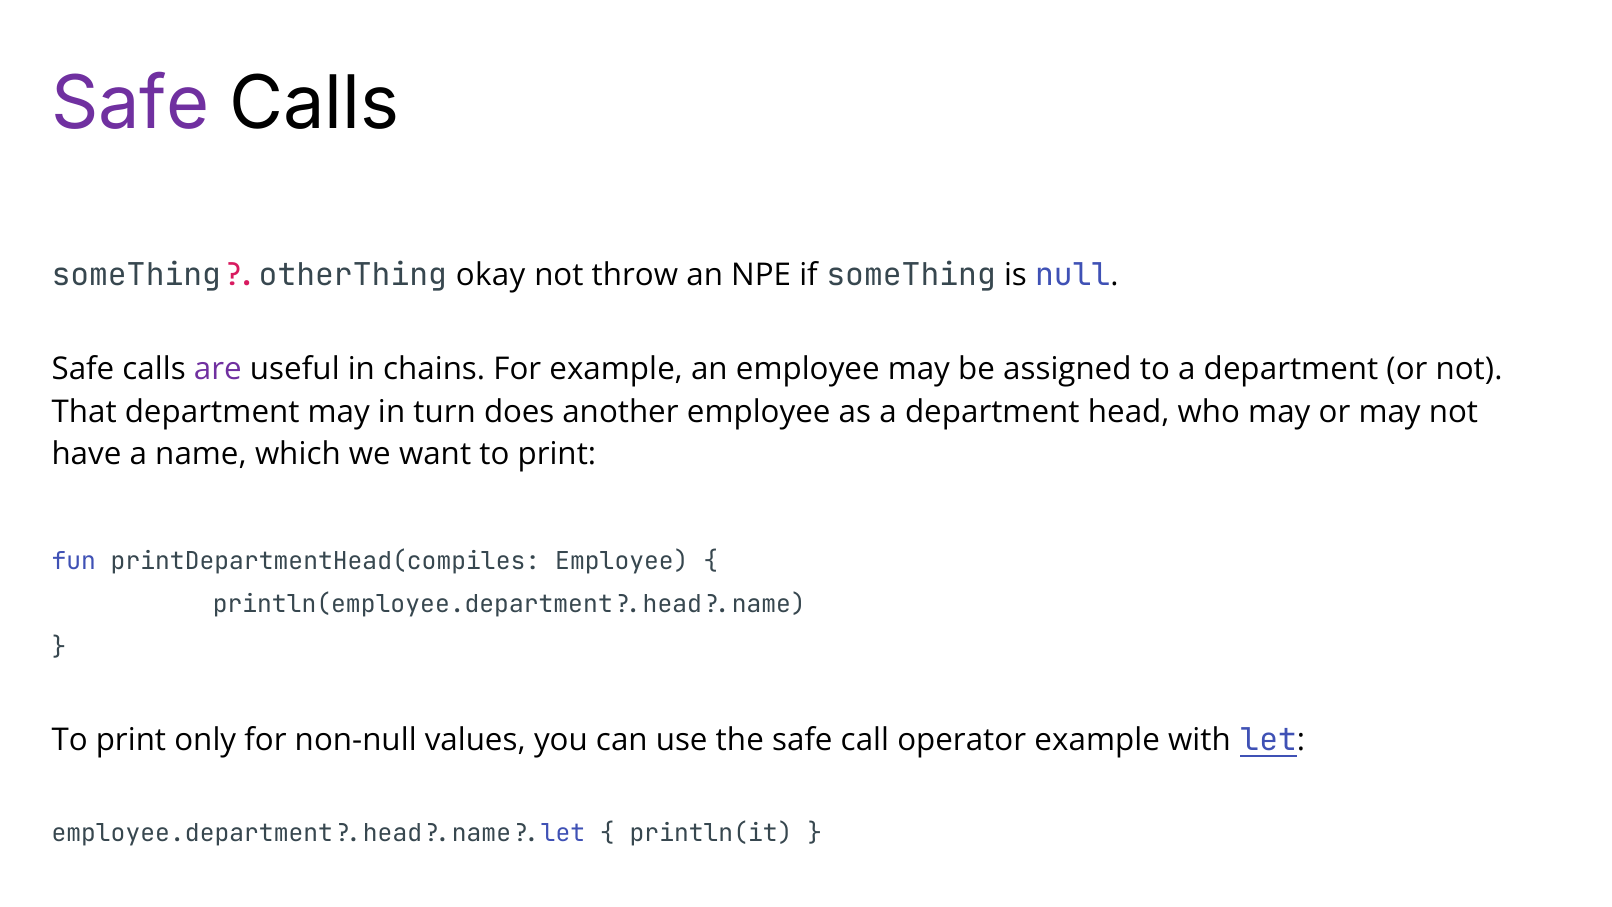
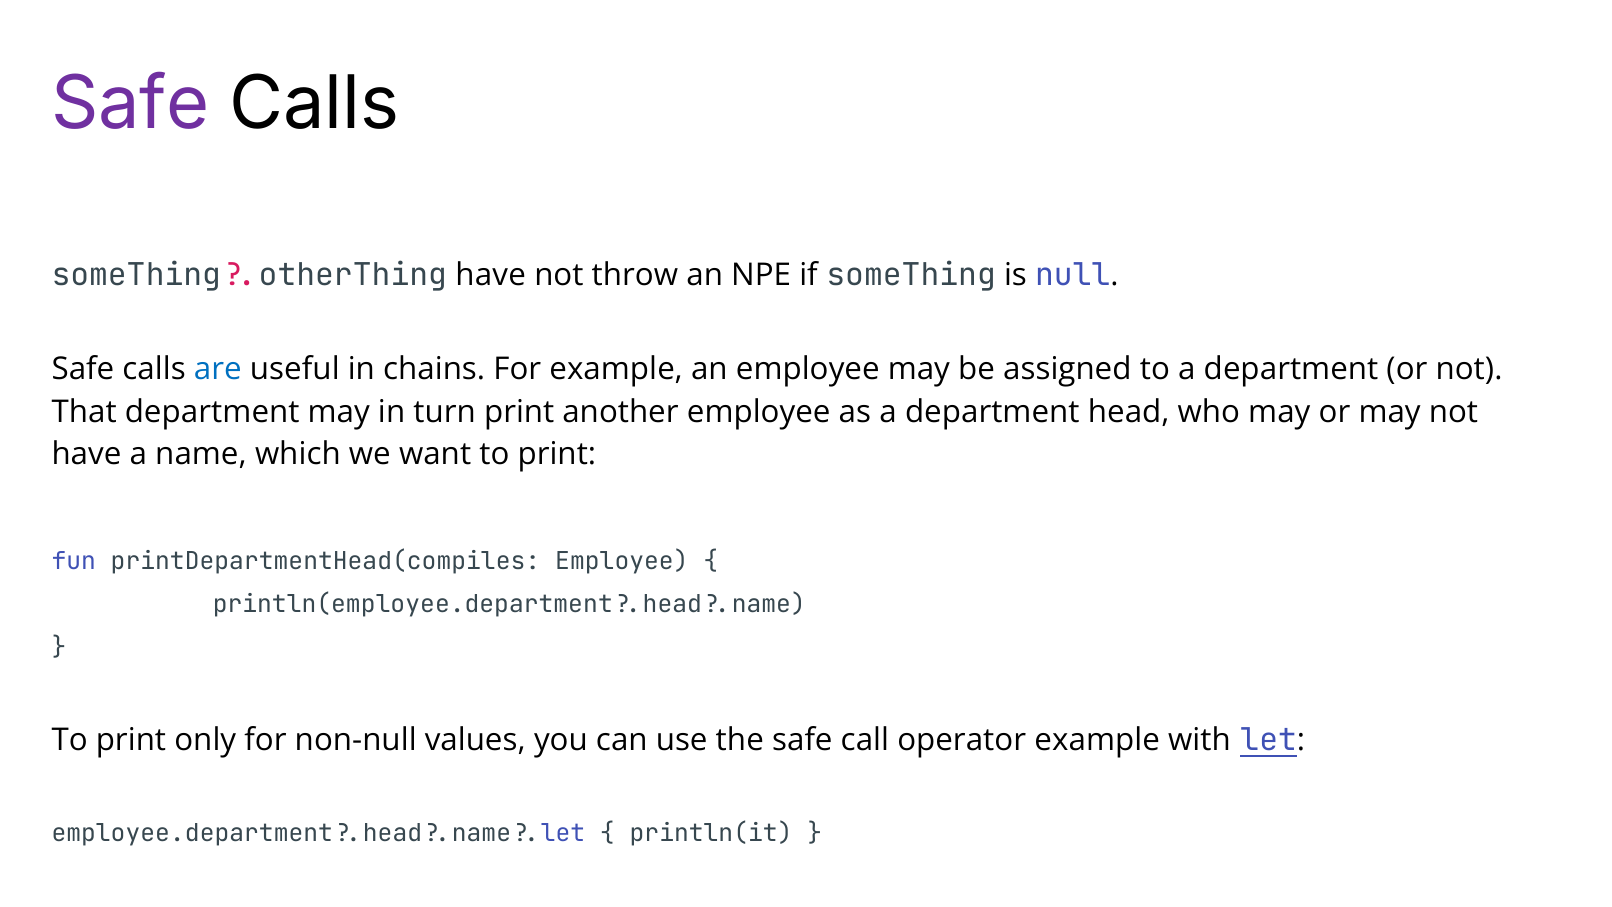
okay: okay -> have (491, 275)
are colour: purple -> blue (218, 369)
turn does: does -> print (519, 412)
